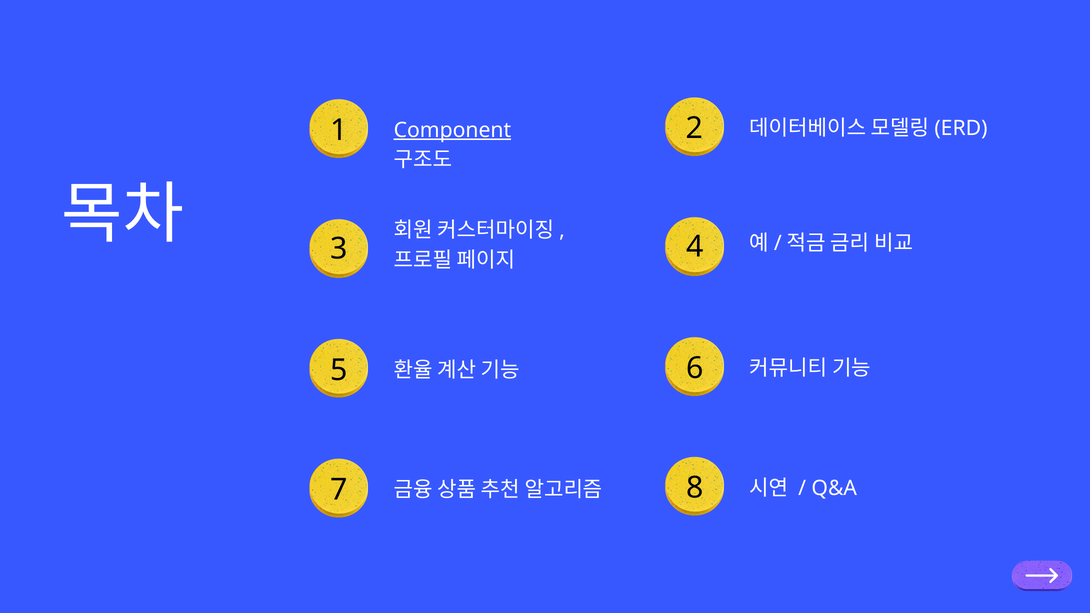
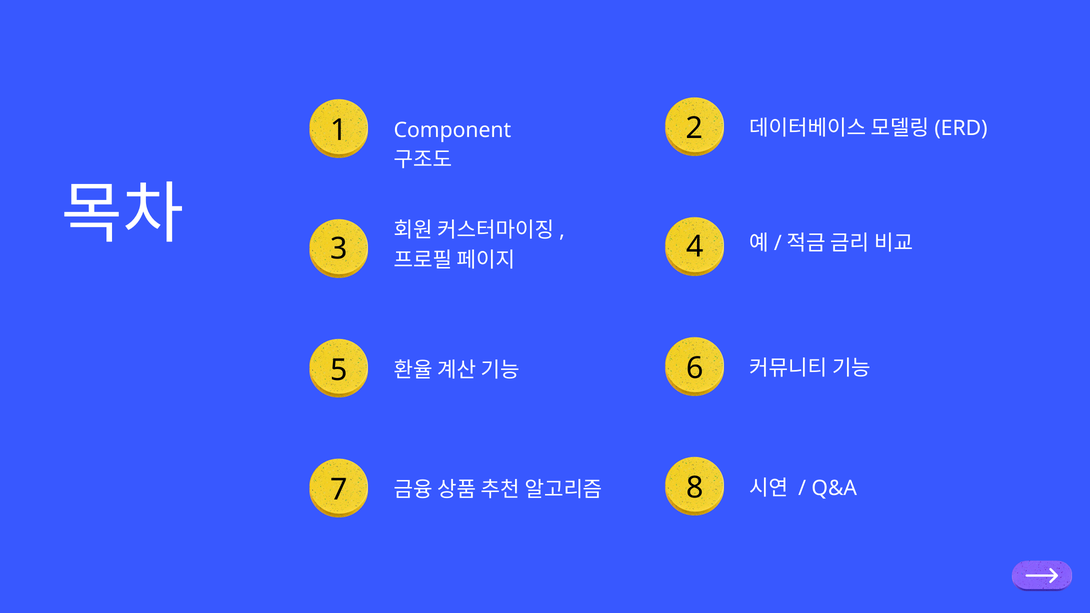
Component underline: present -> none (452, 130)
